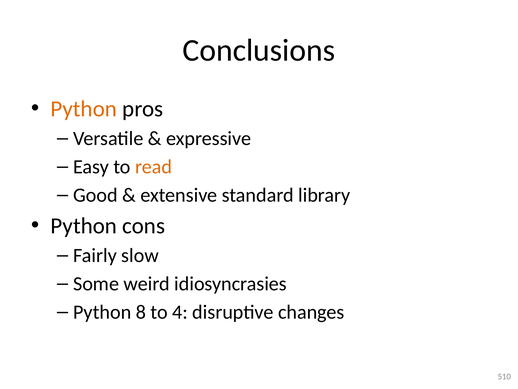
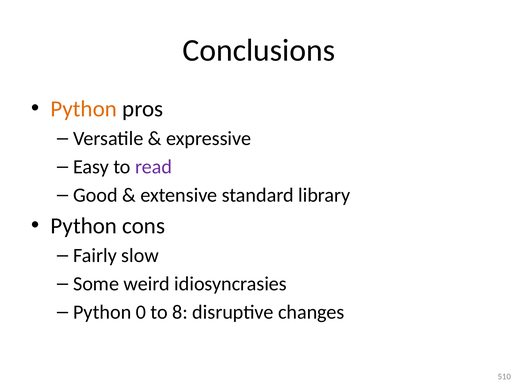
read colour: orange -> purple (154, 167)
8: 8 -> 0 (141, 312)
4: 4 -> 8 (180, 312)
